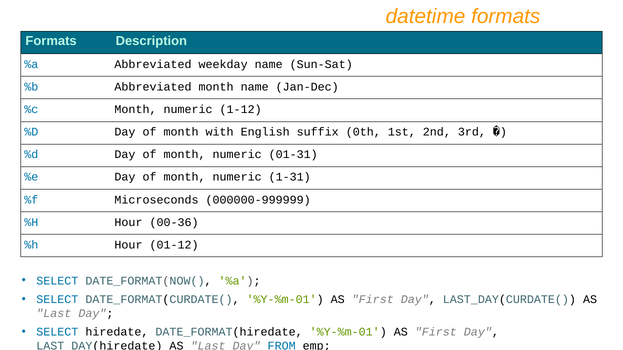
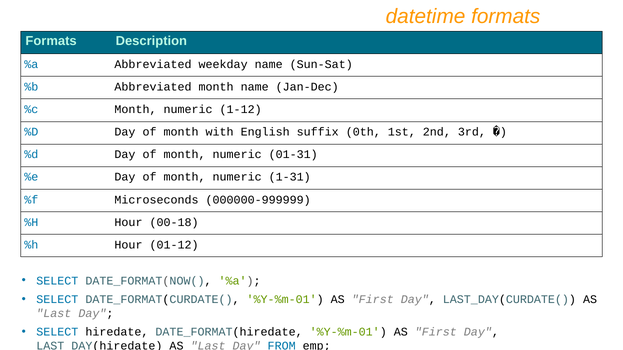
00-36: 00-36 -> 00-18 (174, 223)
